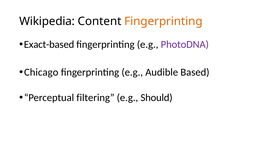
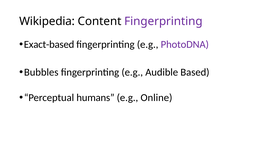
Fingerprinting colour: orange -> purple (163, 21)
Chicago: Chicago -> Bubbles (41, 72)
filtering: filtering -> humans (95, 98)
Should: Should -> Online (156, 98)
